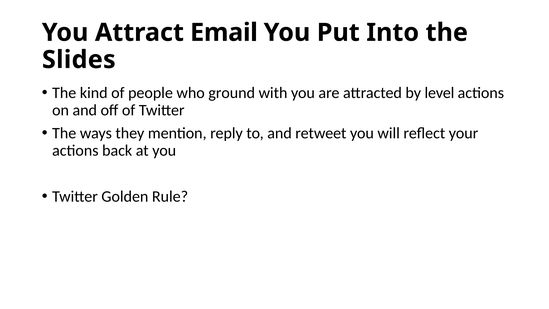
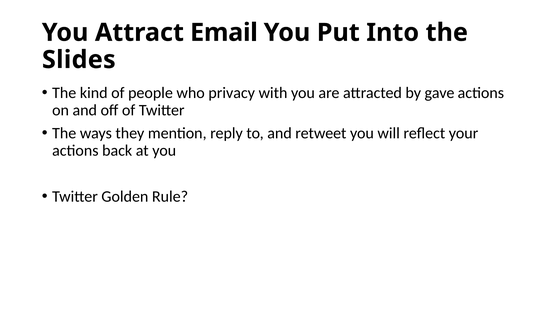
ground: ground -> privacy (232, 93)
level: level -> gave (439, 93)
